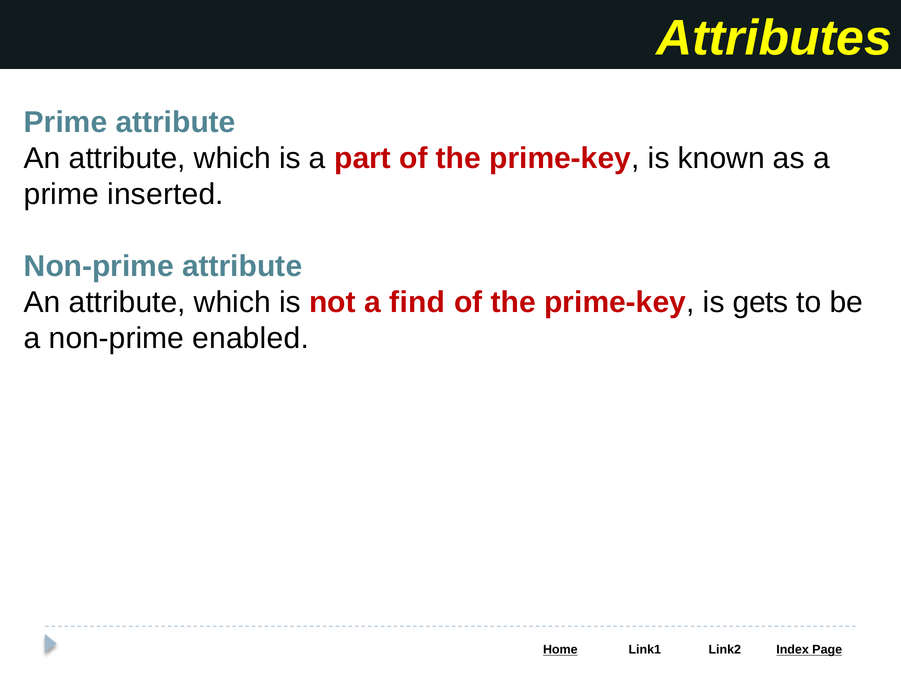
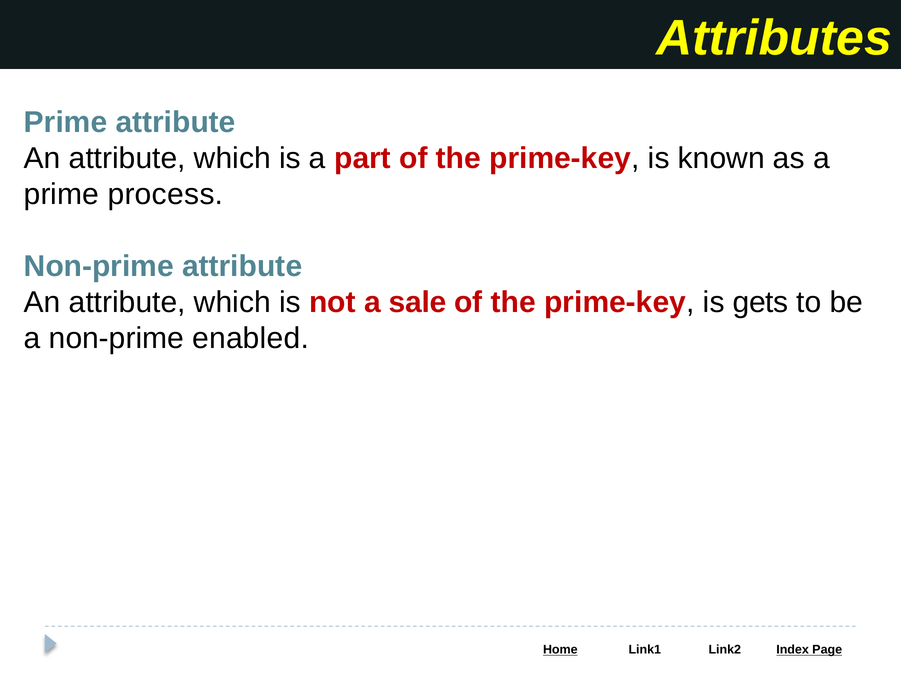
inserted: inserted -> process (165, 194)
find: find -> sale (418, 302)
